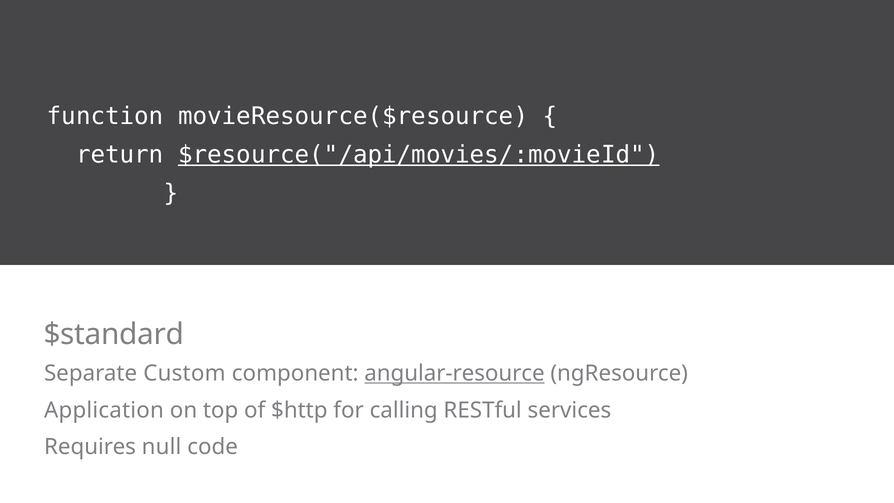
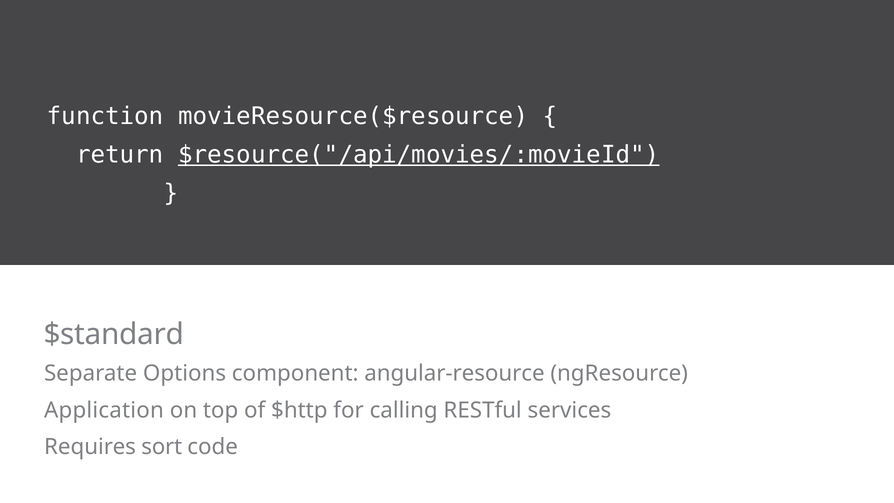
Custom: Custom -> Options (185, 373)
angular-resource underline: present -> none (454, 373)
null: null -> sort (162, 447)
